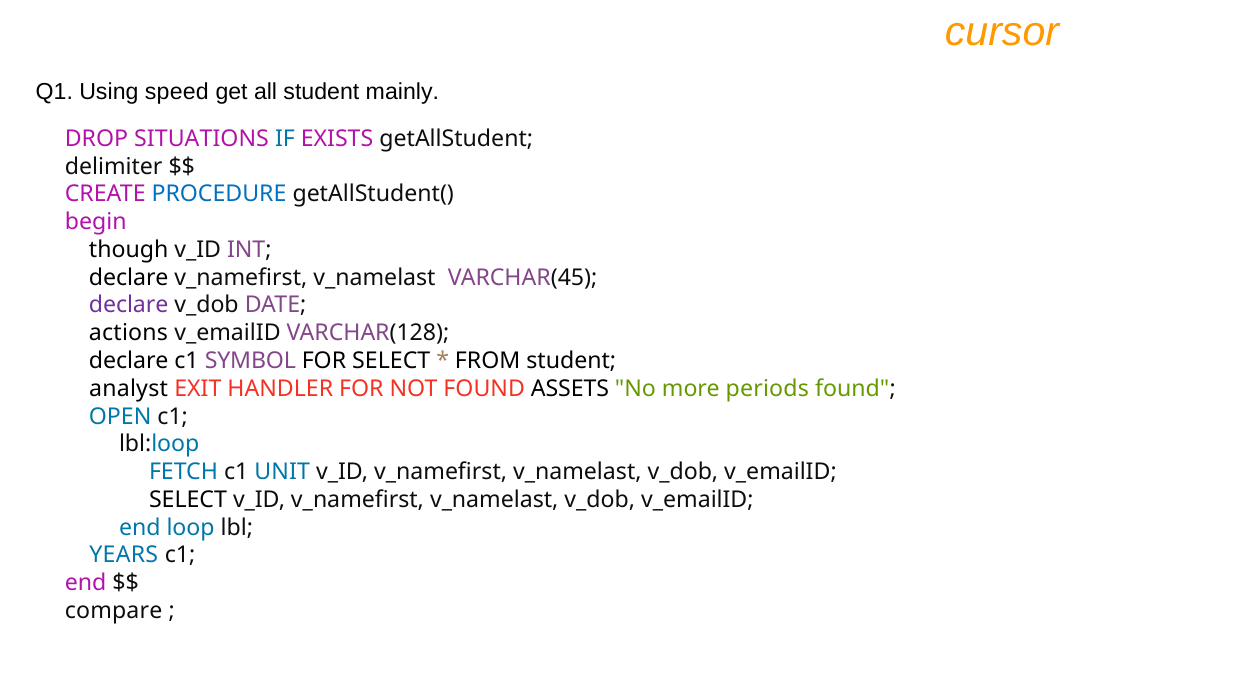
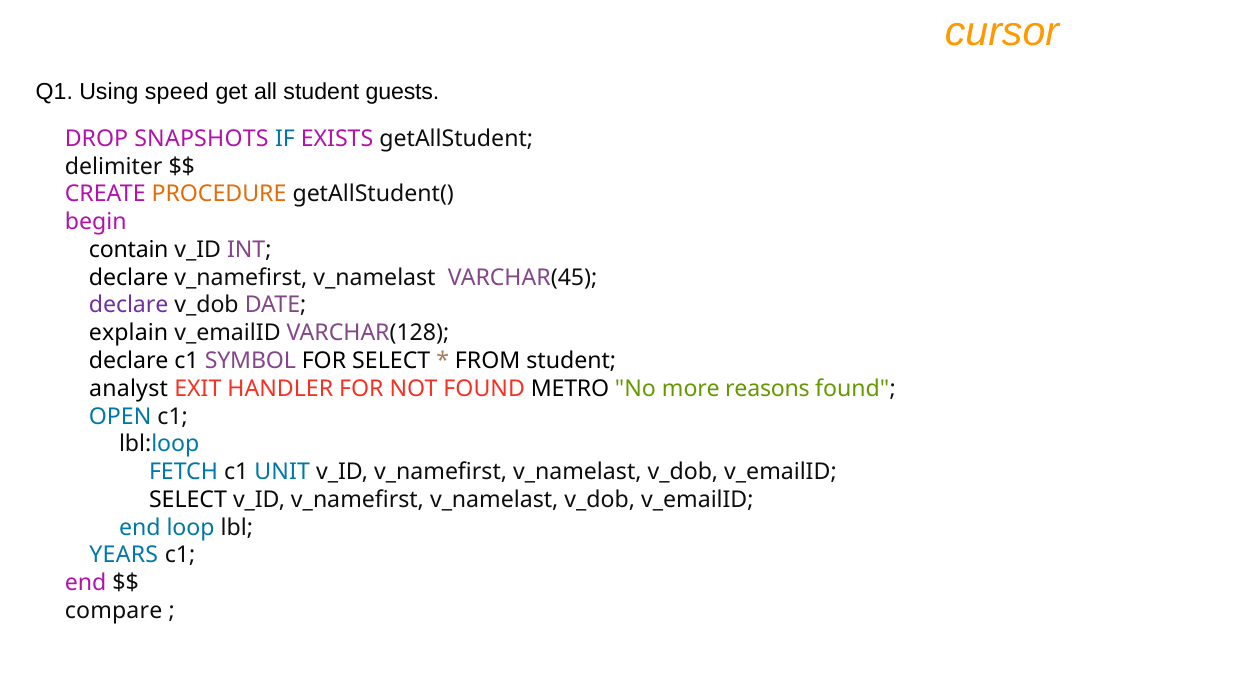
mainly: mainly -> guests (402, 92)
SITUATIONS: SITUATIONS -> SNAPSHOTS (201, 139)
PROCEDURE colour: blue -> orange (219, 194)
though: though -> contain (129, 250)
actions: actions -> explain (129, 333)
ASSETS: ASSETS -> METRO (570, 389)
periods: periods -> reasons (767, 389)
